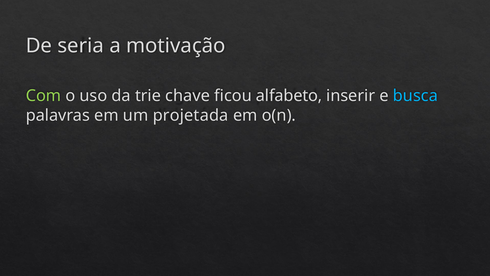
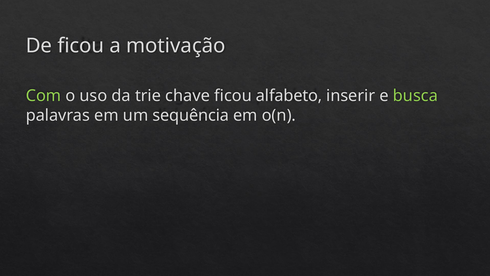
De seria: seria -> ficou (81, 46)
busca colour: light blue -> light green (415, 96)
projetada: projetada -> sequência (191, 115)
